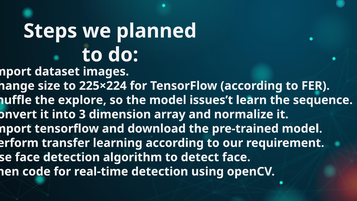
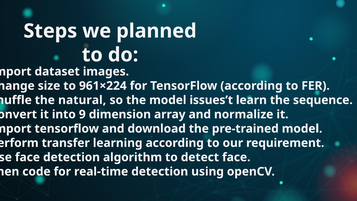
225×224: 225×224 -> 961×224 (103, 86)
explore: explore -> natural (82, 100)
into 3: 3 -> 9 (82, 114)
